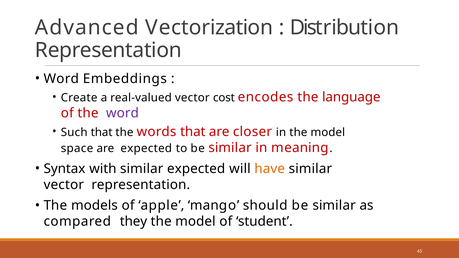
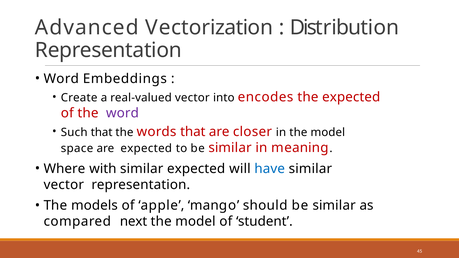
cost: cost -> into (224, 98)
the language: language -> expected (351, 97)
Syntax: Syntax -> Where (64, 169)
have colour: orange -> blue (270, 169)
they: they -> next (134, 222)
